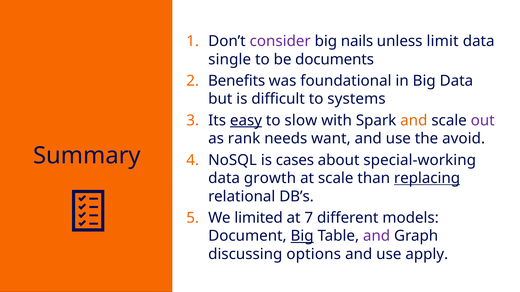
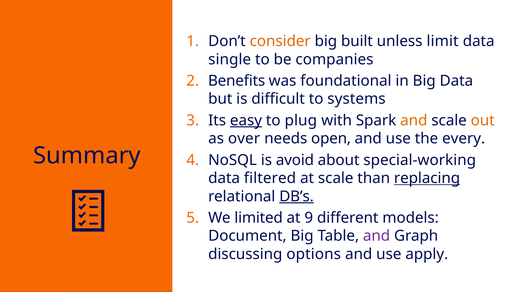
consider colour: purple -> orange (280, 41)
nails: nails -> built (357, 41)
documents: documents -> companies (334, 59)
slow: slow -> plug (301, 121)
out colour: purple -> orange (483, 121)
rank: rank -> over (244, 139)
want: want -> open (331, 139)
avoid: avoid -> every (464, 139)
cases: cases -> avoid (295, 160)
growth: growth -> filtered (270, 178)
DB’s underline: none -> present (297, 197)
7: 7 -> 9 (309, 218)
Big underline: present -> none (302, 236)
